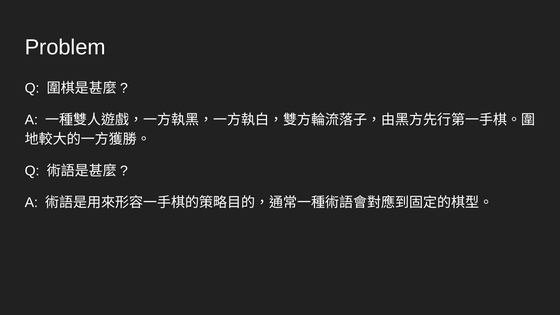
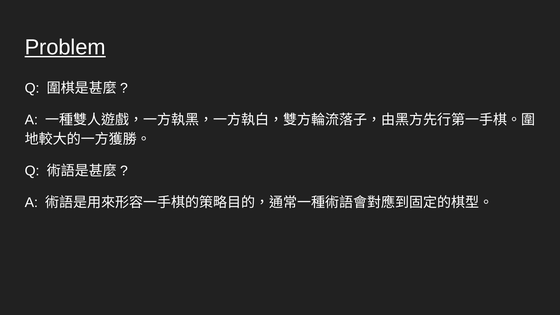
Problem underline: none -> present (65, 47)
